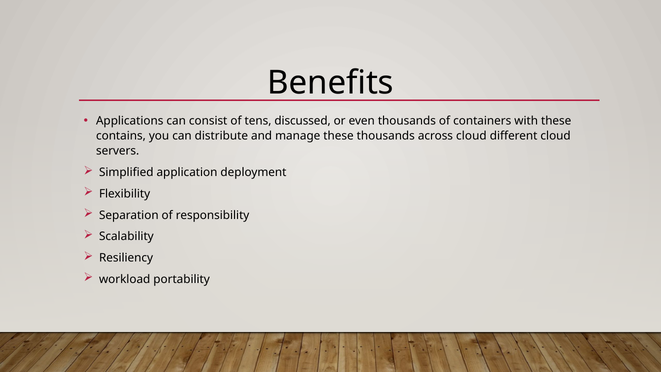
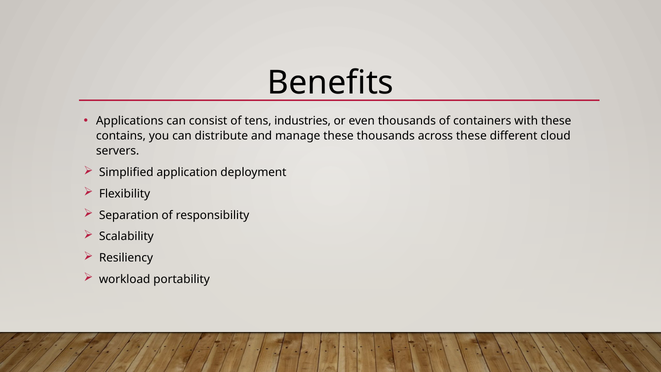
discussed: discussed -> industries (303, 121)
across cloud: cloud -> these (471, 136)
